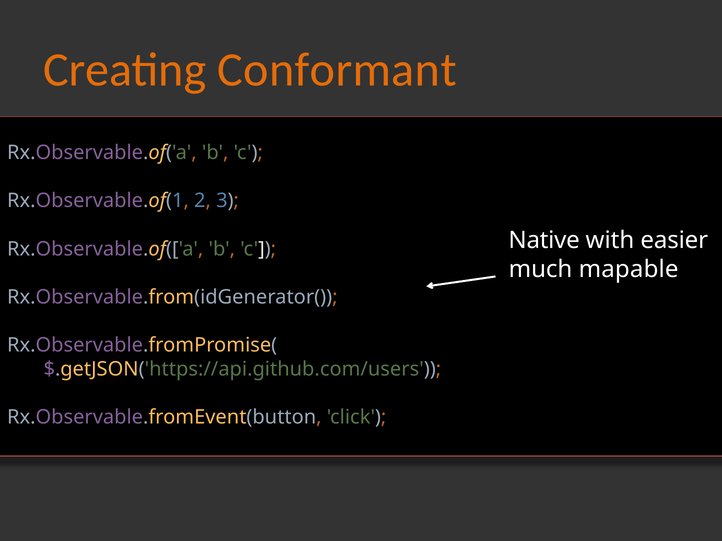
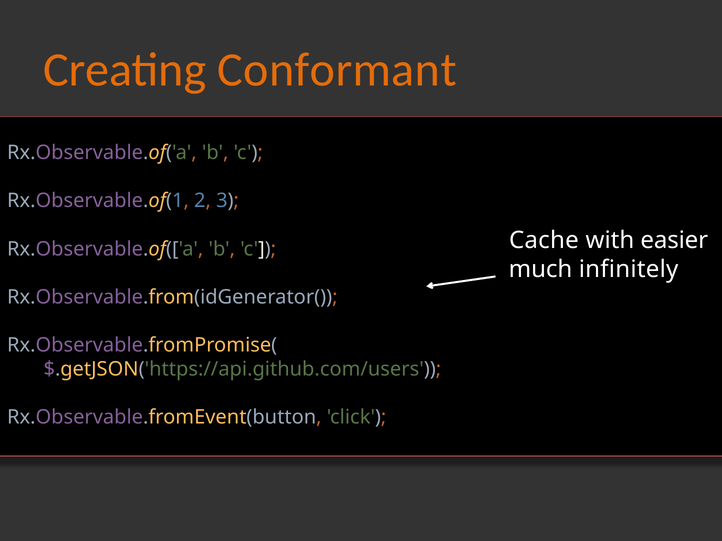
Native: Native -> Cache (544, 241)
mapable: mapable -> infinitely (629, 270)
